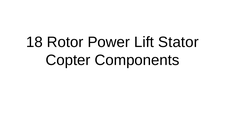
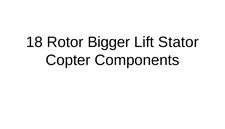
Power: Power -> Bigger (109, 42)
